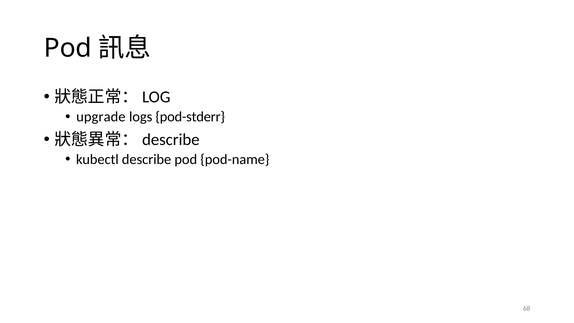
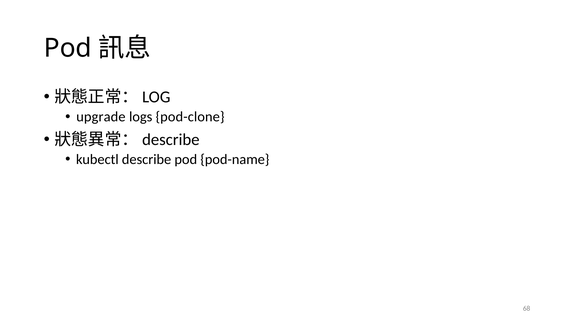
pod-stderr: pod-stderr -> pod-clone (190, 117)
